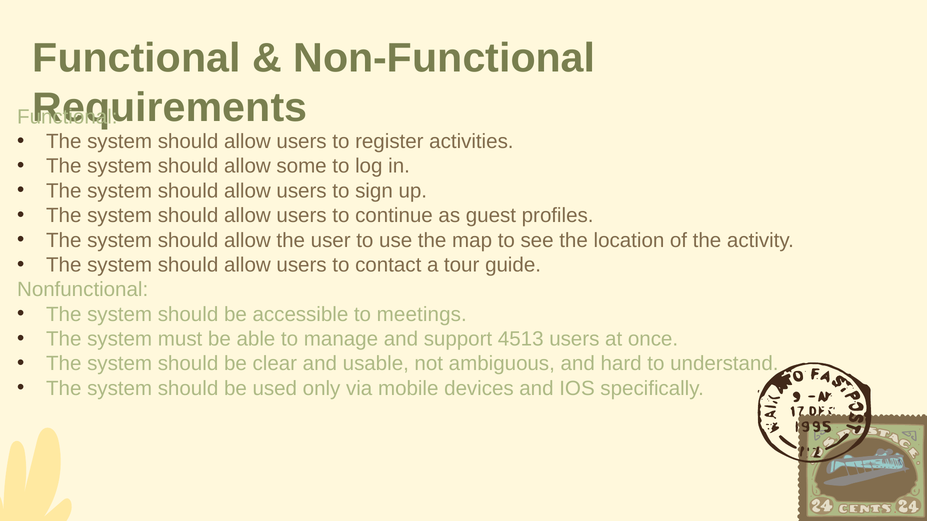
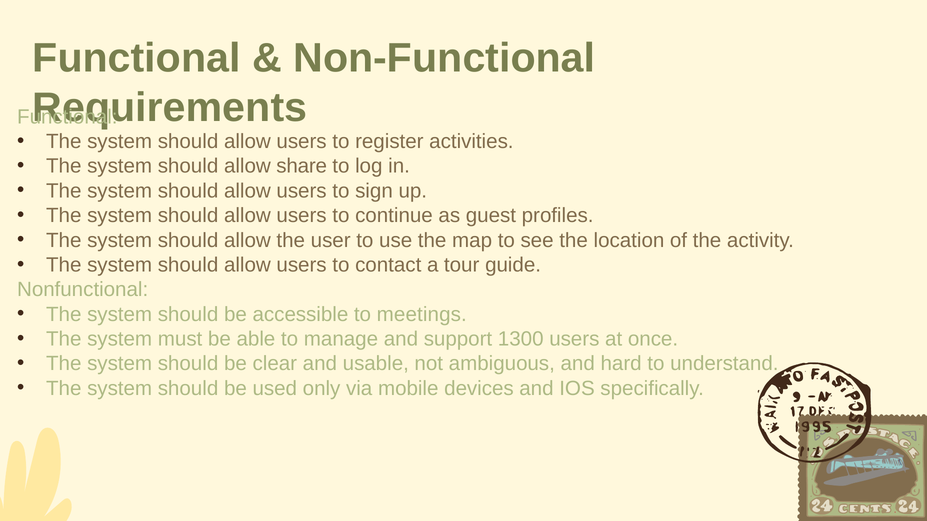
some: some -> share (302, 166)
4513: 4513 -> 1300 (521, 339)
